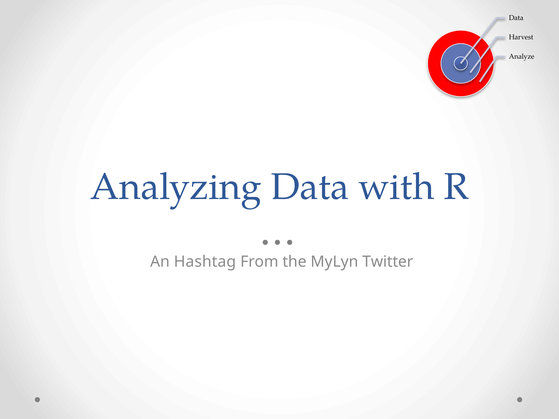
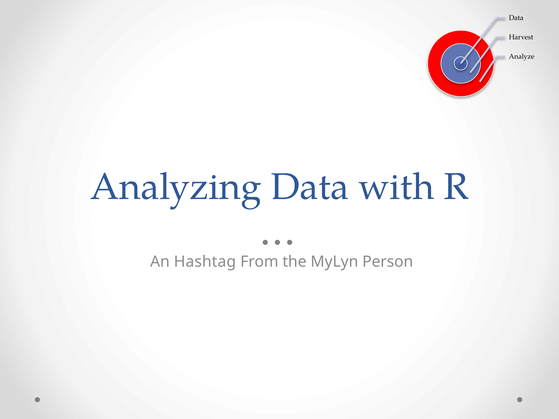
Twitter: Twitter -> Person (388, 262)
